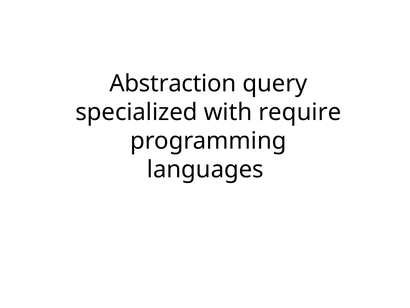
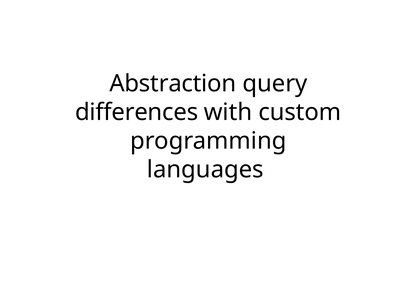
specialized: specialized -> differences (137, 112)
require: require -> custom (300, 112)
